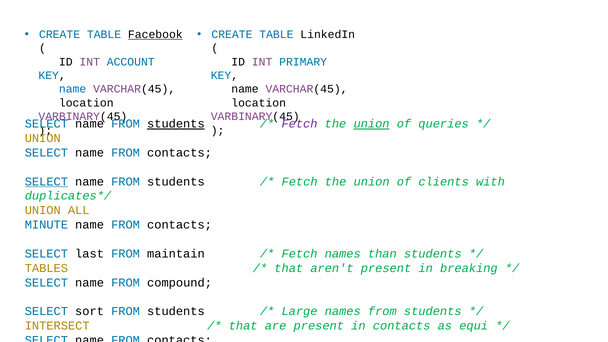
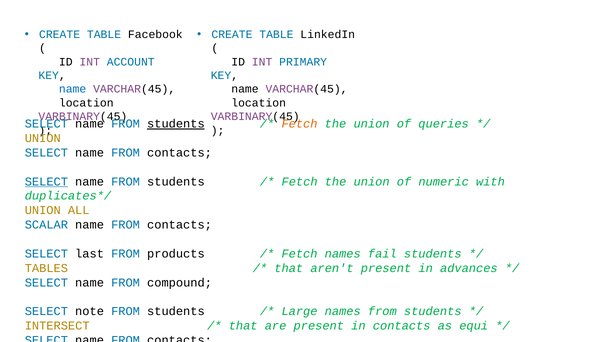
Facebook underline: present -> none (155, 34)
Fetch colour: purple -> orange (300, 124)
union underline: present -> none (372, 124)
clients: clients -> numeric (444, 182)
MINUTE: MINUTE -> SCALAR (46, 225)
maintain: maintain -> products (176, 254)
than: than -> fail (382, 254)
breaking: breaking -> advances (469, 268)
sort: sort -> note (90, 311)
